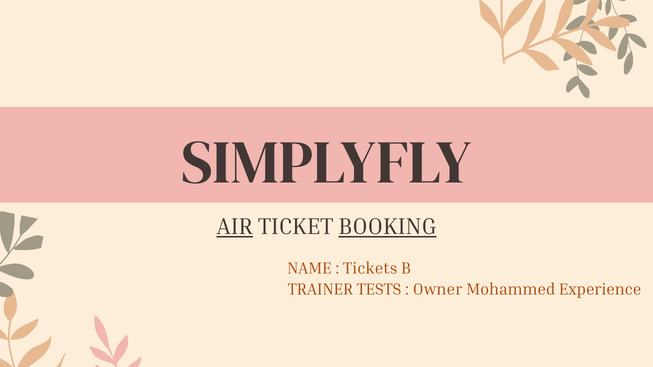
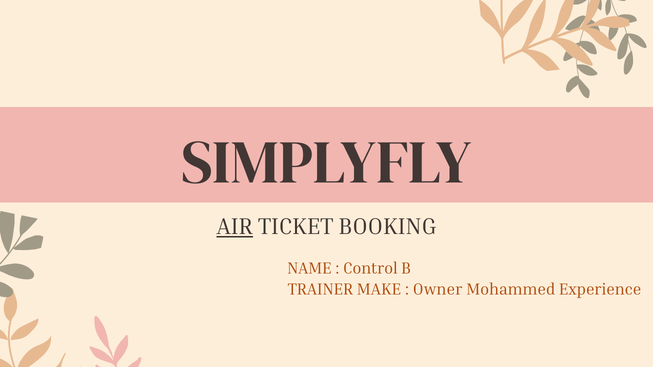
BOOKING underline: present -> none (387, 227)
Tickets: Tickets -> Control (370, 269)
TESTS: TESTS -> MAKE (379, 290)
